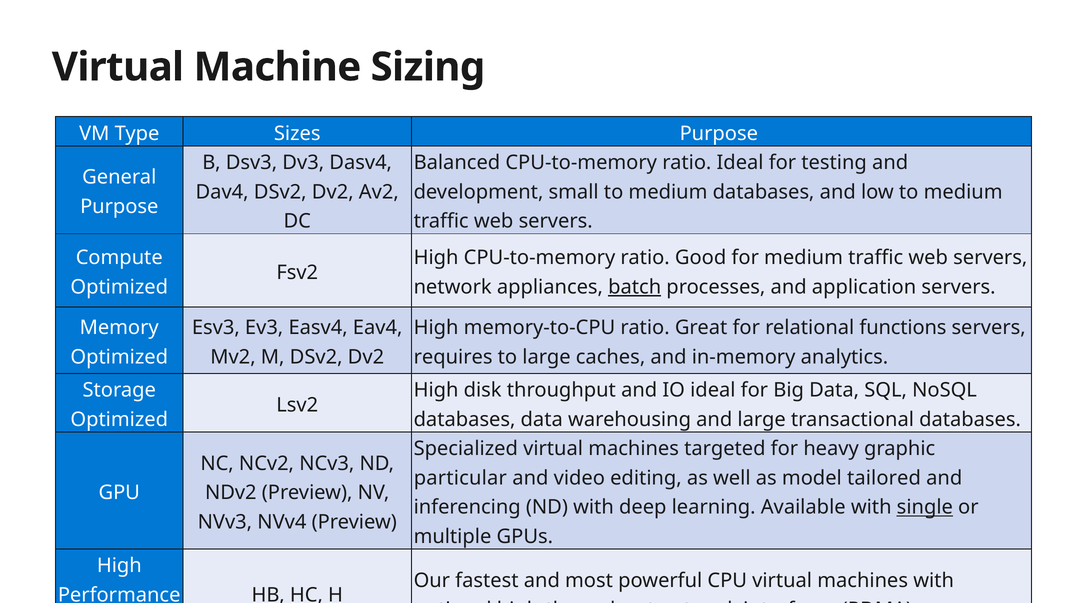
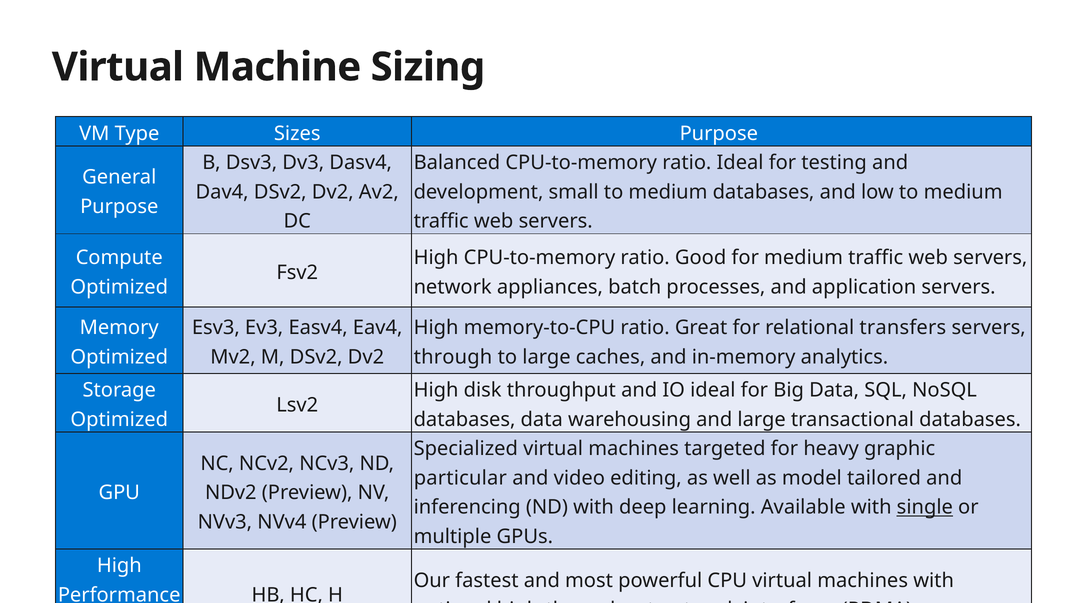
batch underline: present -> none (635, 287)
functions: functions -> transfers (903, 328)
requires: requires -> through (453, 357)
